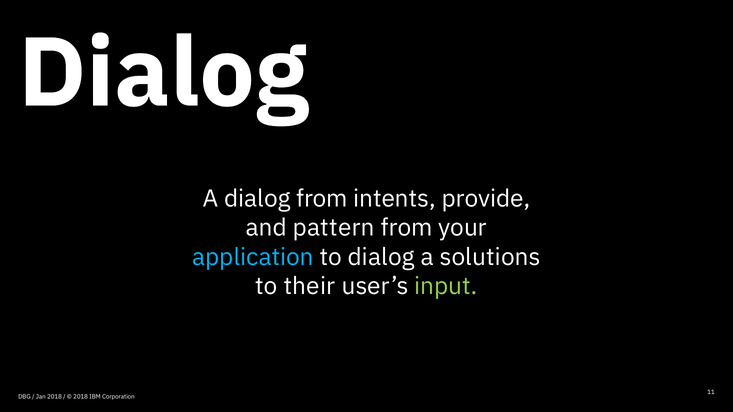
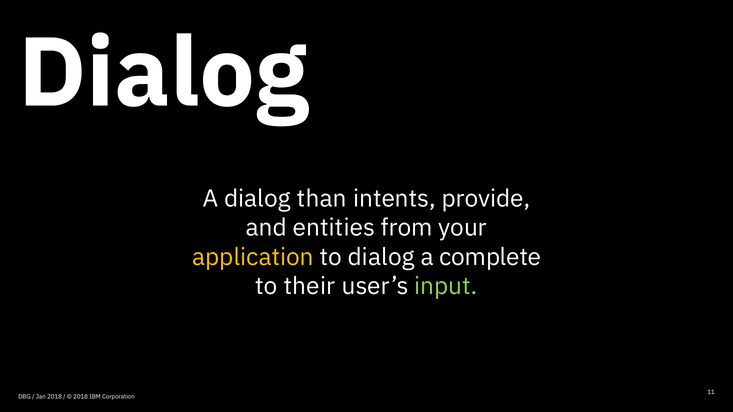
dialog from: from -> than (322, 199)
pattern: pattern -> entities (334, 228)
application colour: light blue -> yellow (253, 257)
solutions: solutions -> complete (490, 257)
